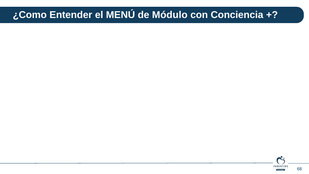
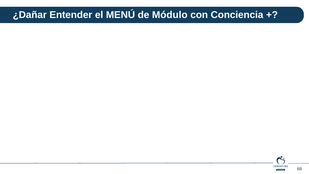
¿Como: ¿Como -> ¿Dañar (30, 15)
